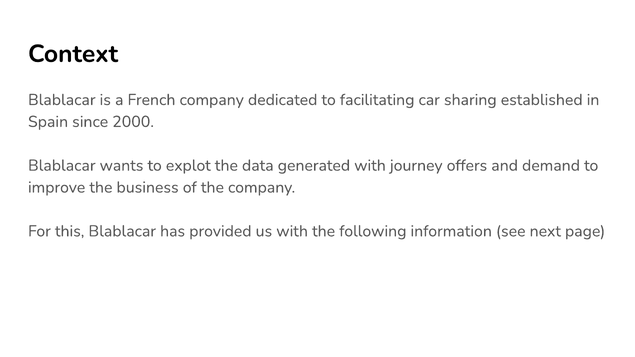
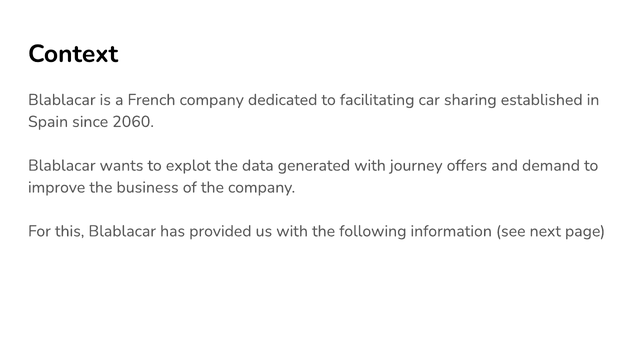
2000: 2000 -> 2060 (133, 122)
